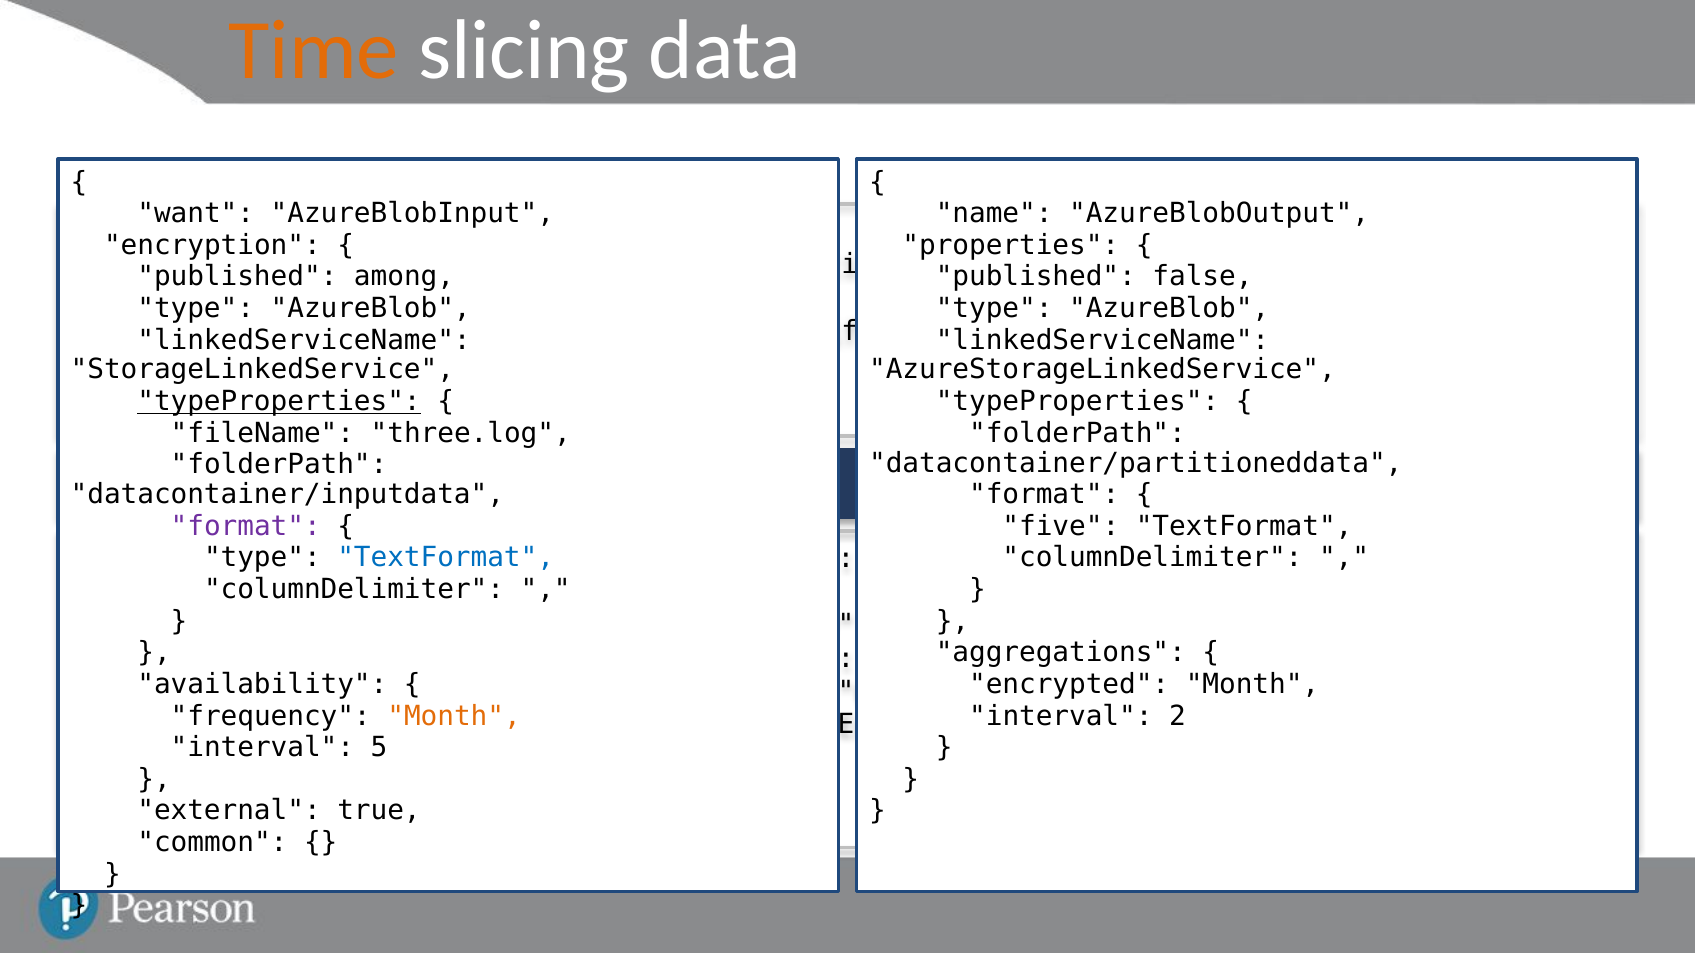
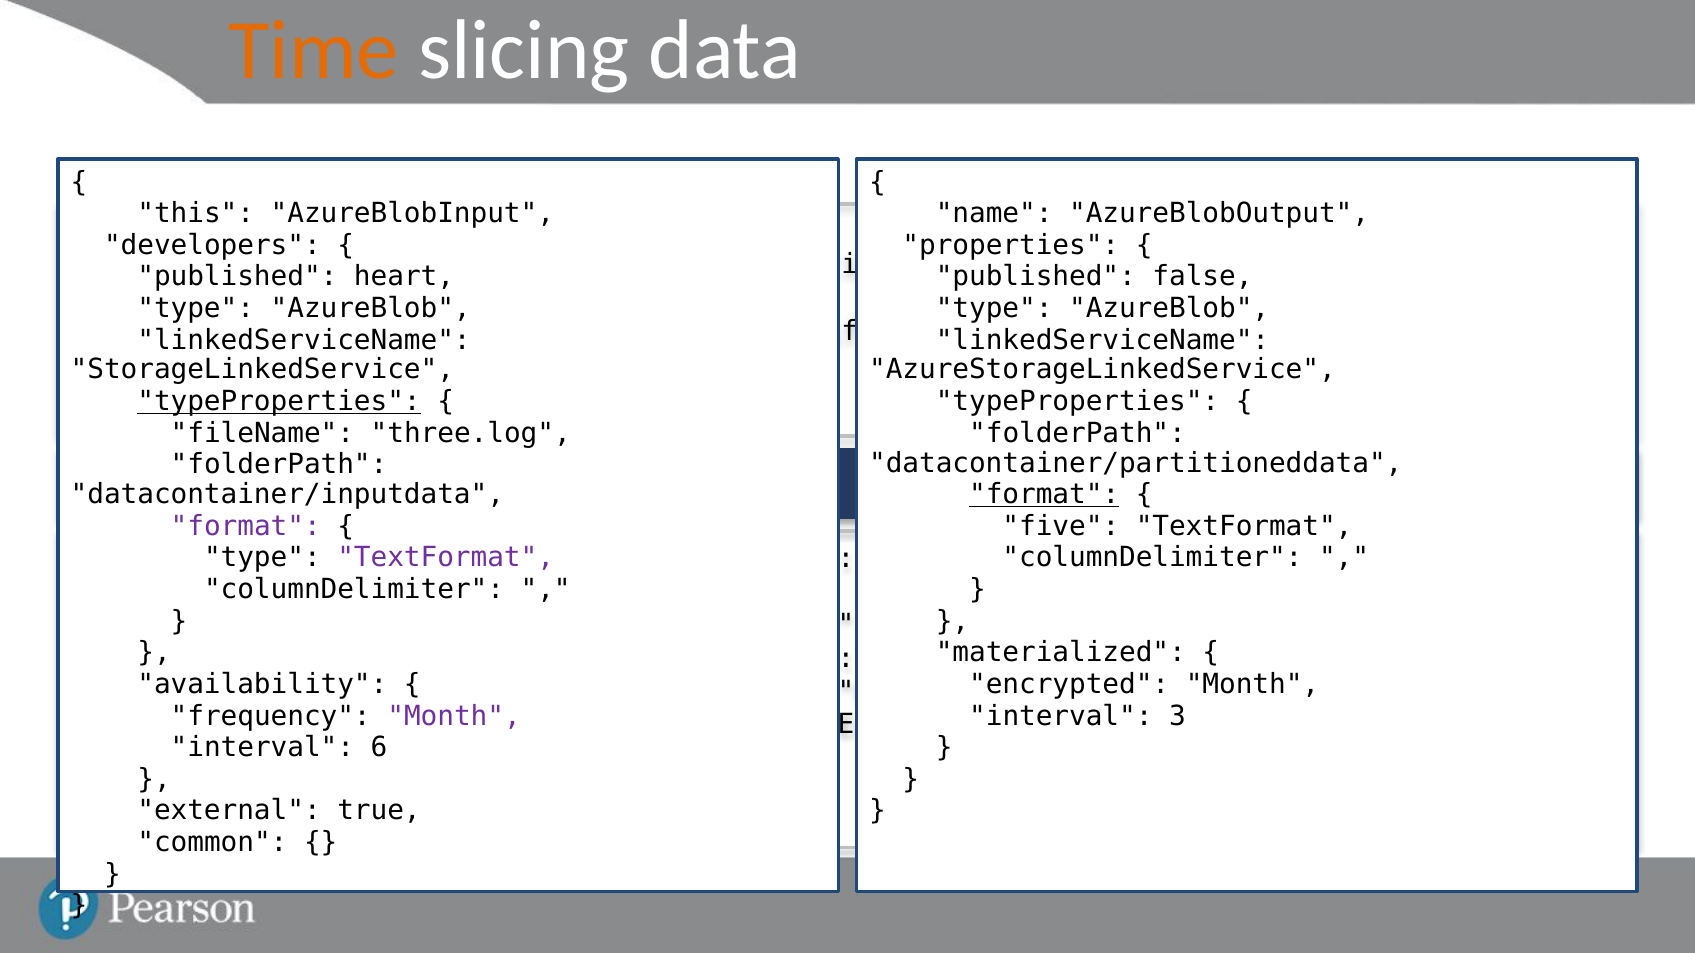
want: want -> this (196, 214)
encryption: encryption -> developers (212, 245)
among: among -> heart (404, 277)
format underline: none -> present (1044, 495)
TextFormat colour: blue -> purple (446, 558)
aggregations: aggregations -> materialized (1061, 653)
Month colour: orange -> purple (454, 716)
2: 2 -> 3 (1177, 716)
5: 5 -> 6 (379, 748)
